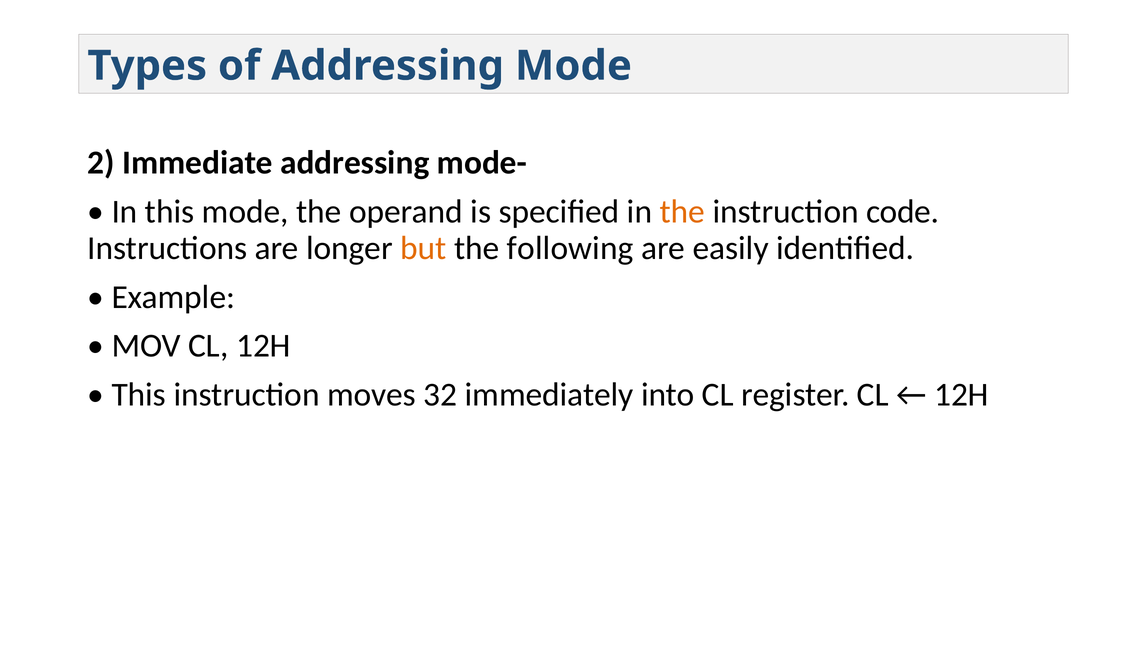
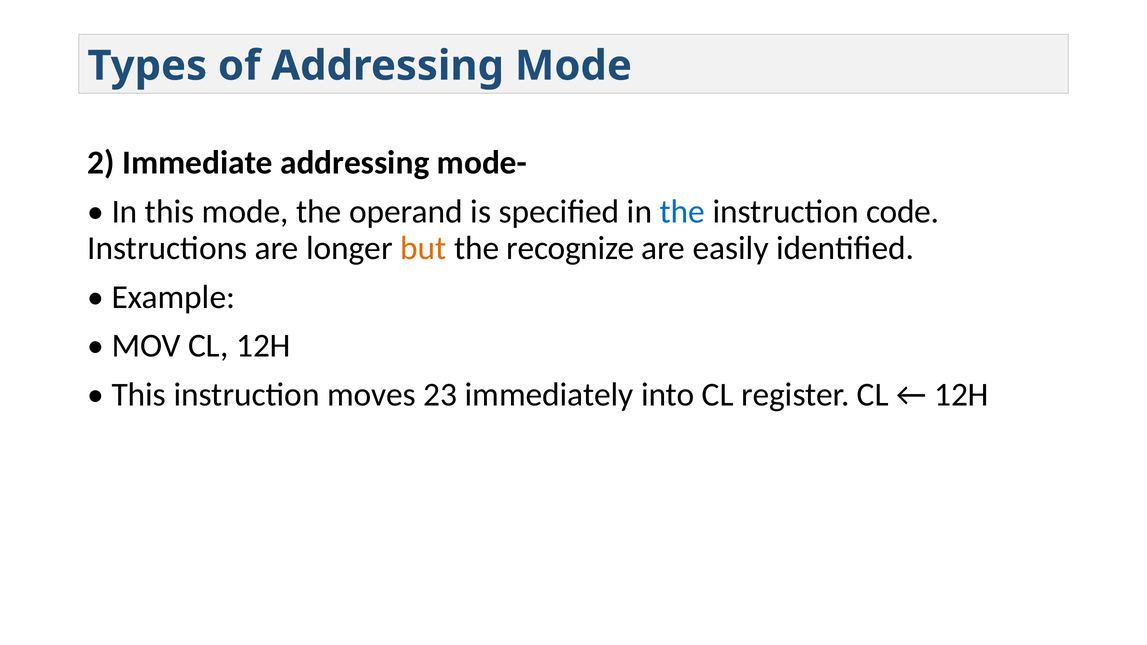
the colour: orange -> blue (682, 212)
following: following -> recognize (570, 249)
32: 32 -> 23 (440, 395)
